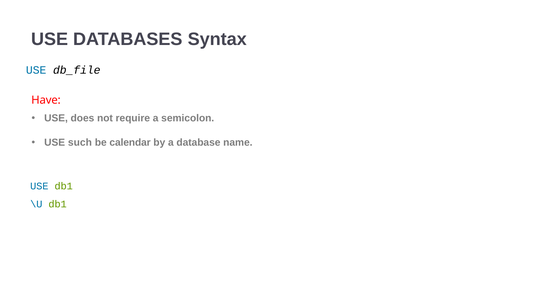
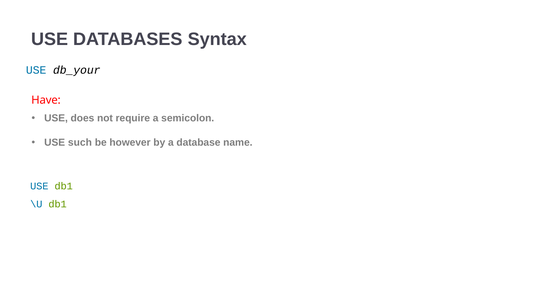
db_file: db_file -> db_your (77, 70)
calendar: calendar -> however (130, 143)
